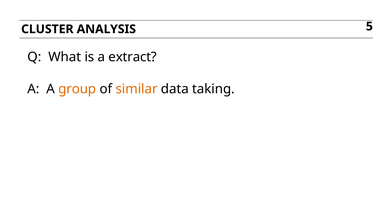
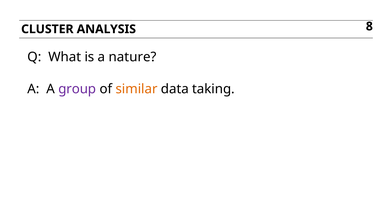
5: 5 -> 8 (369, 26)
extract: extract -> nature (133, 57)
group colour: orange -> purple (77, 89)
